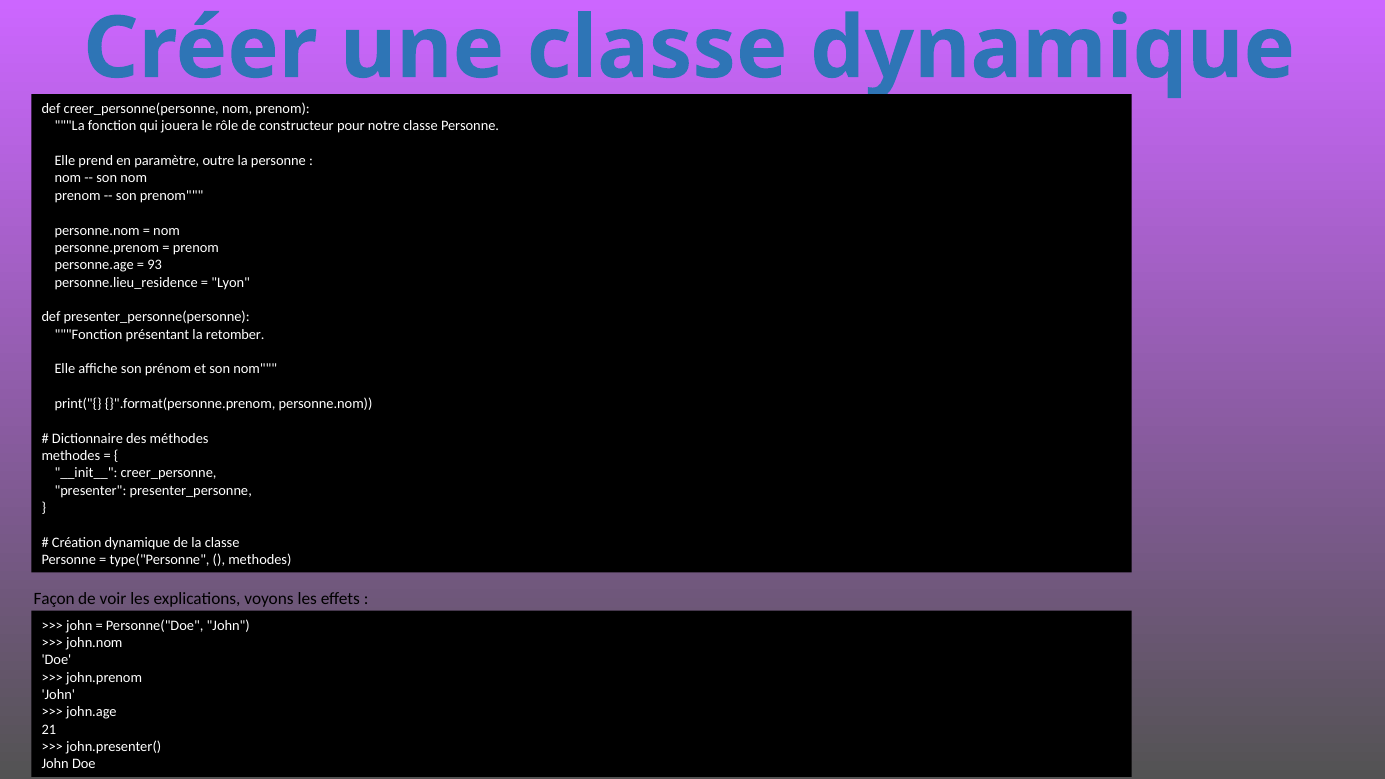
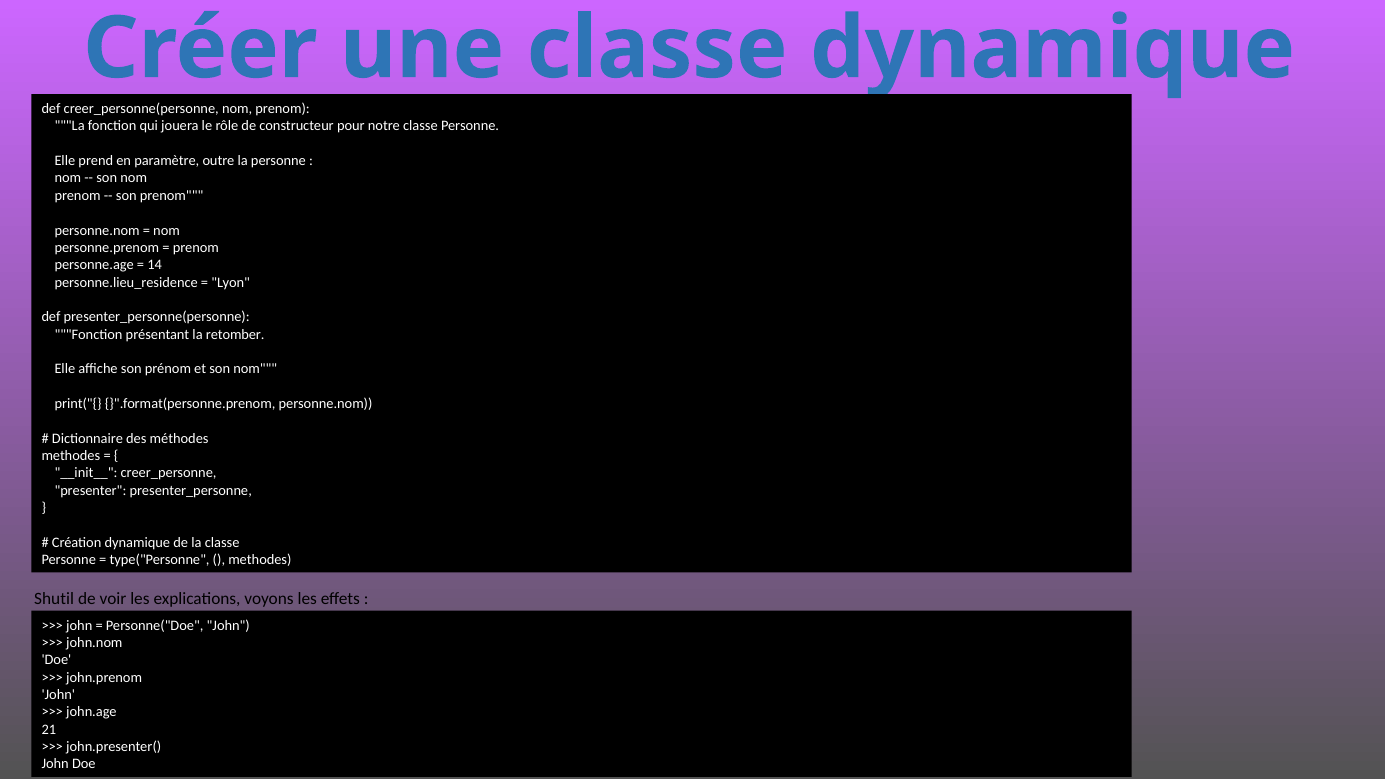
93: 93 -> 14 (155, 265)
Façon: Façon -> Shutil (54, 599)
